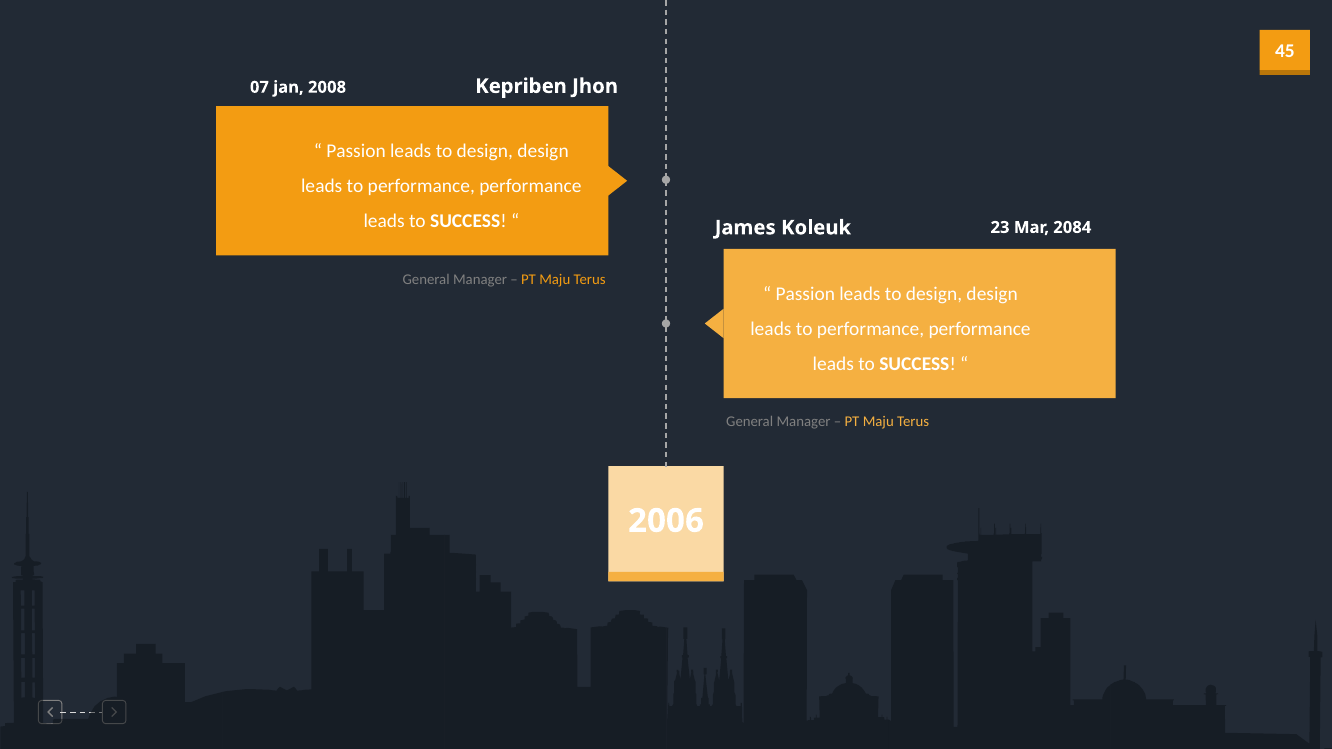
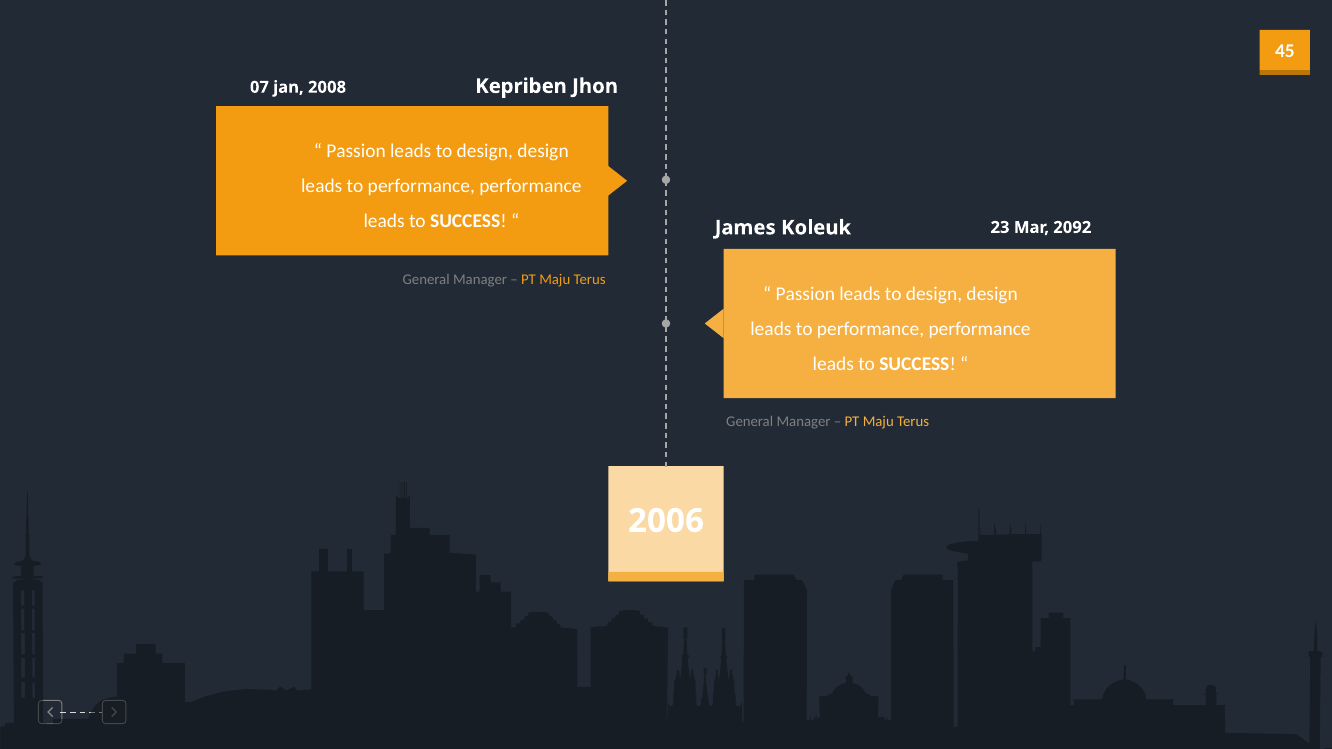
2084: 2084 -> 2092 (1072, 228)
